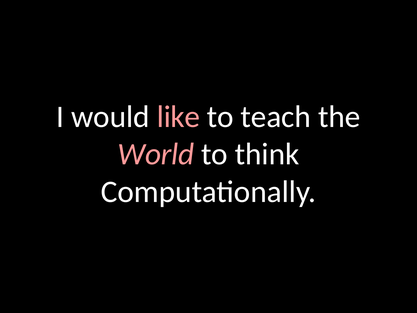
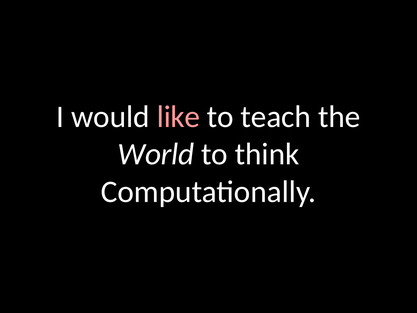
World colour: pink -> white (156, 154)
